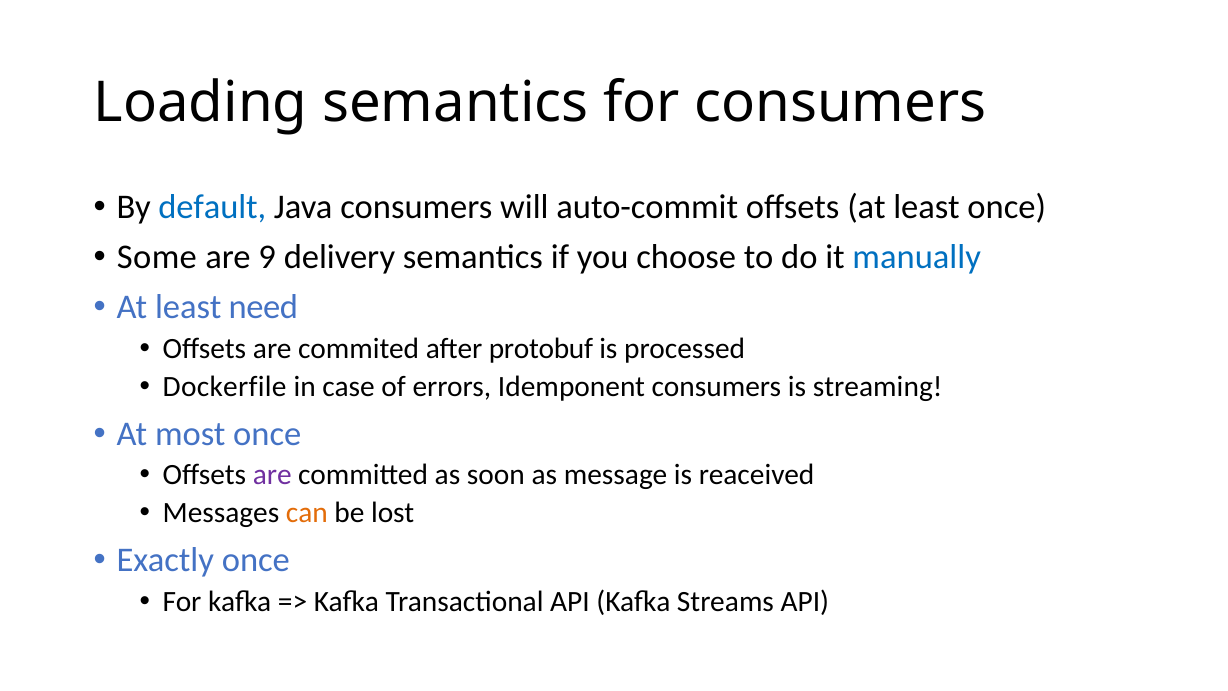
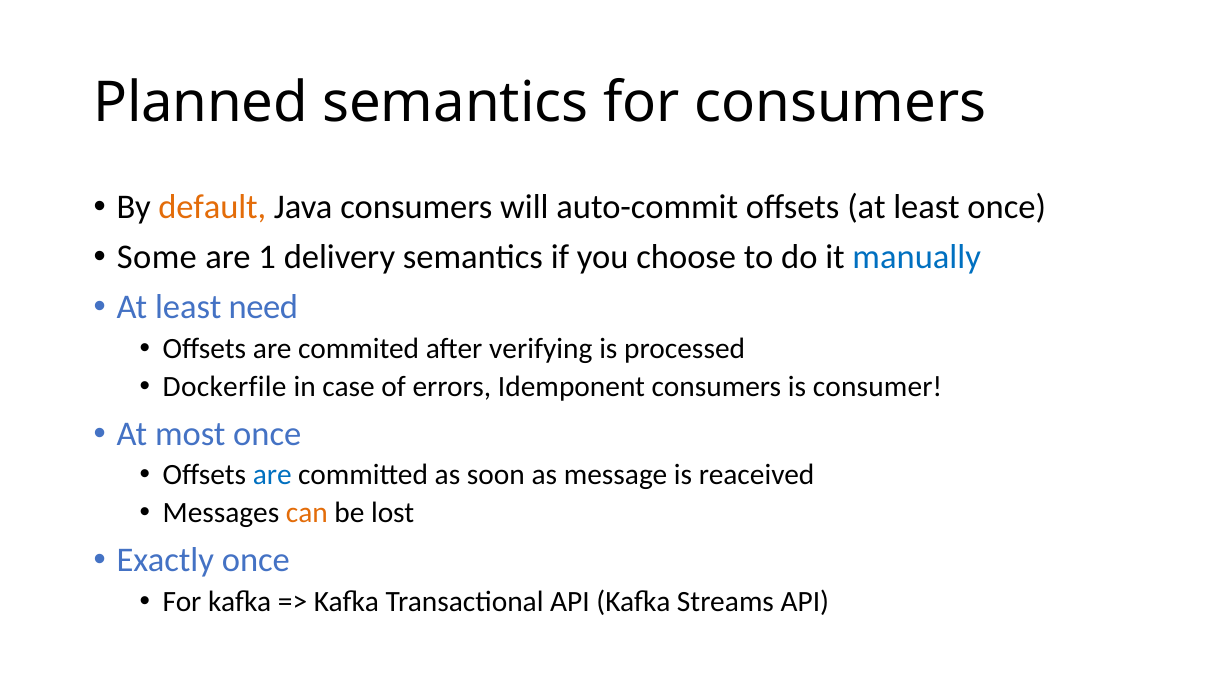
Loading: Loading -> Planned (201, 103)
default colour: blue -> orange (212, 207)
9: 9 -> 1 (267, 257)
protobuf: protobuf -> verifying (541, 348)
streaming: streaming -> consumer (878, 386)
are colour: purple -> blue (272, 475)
